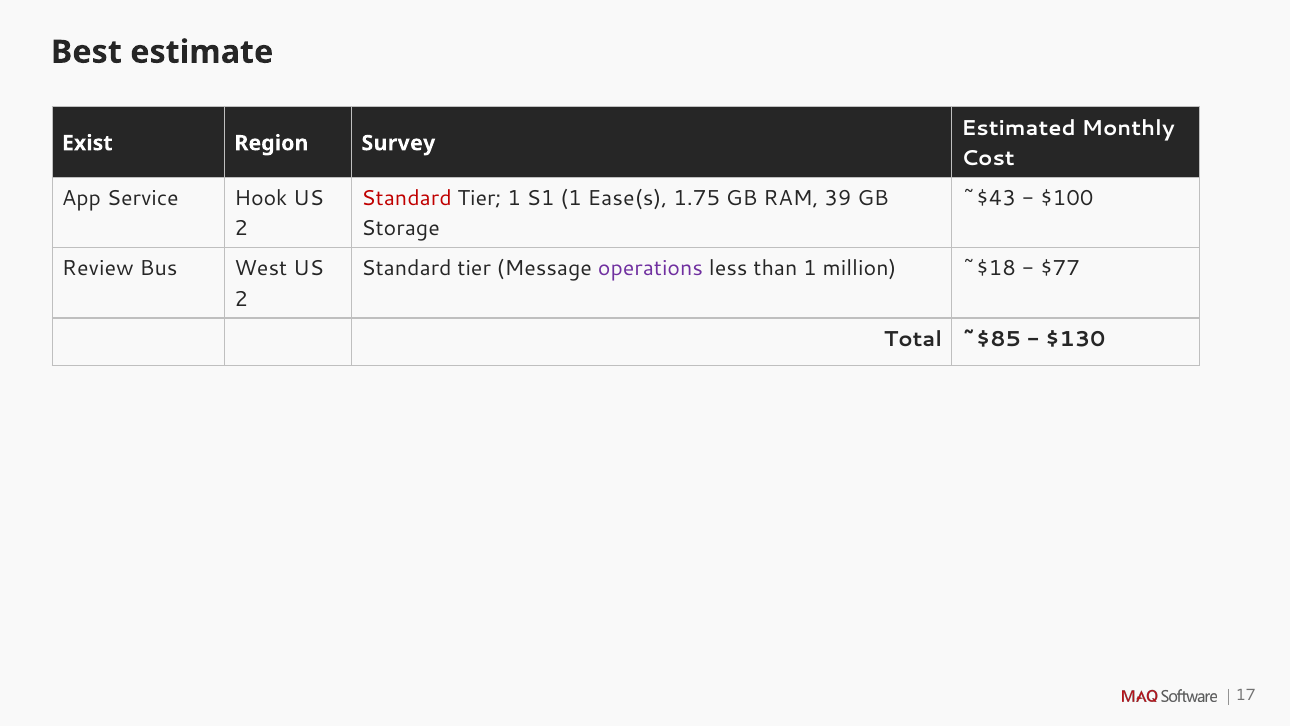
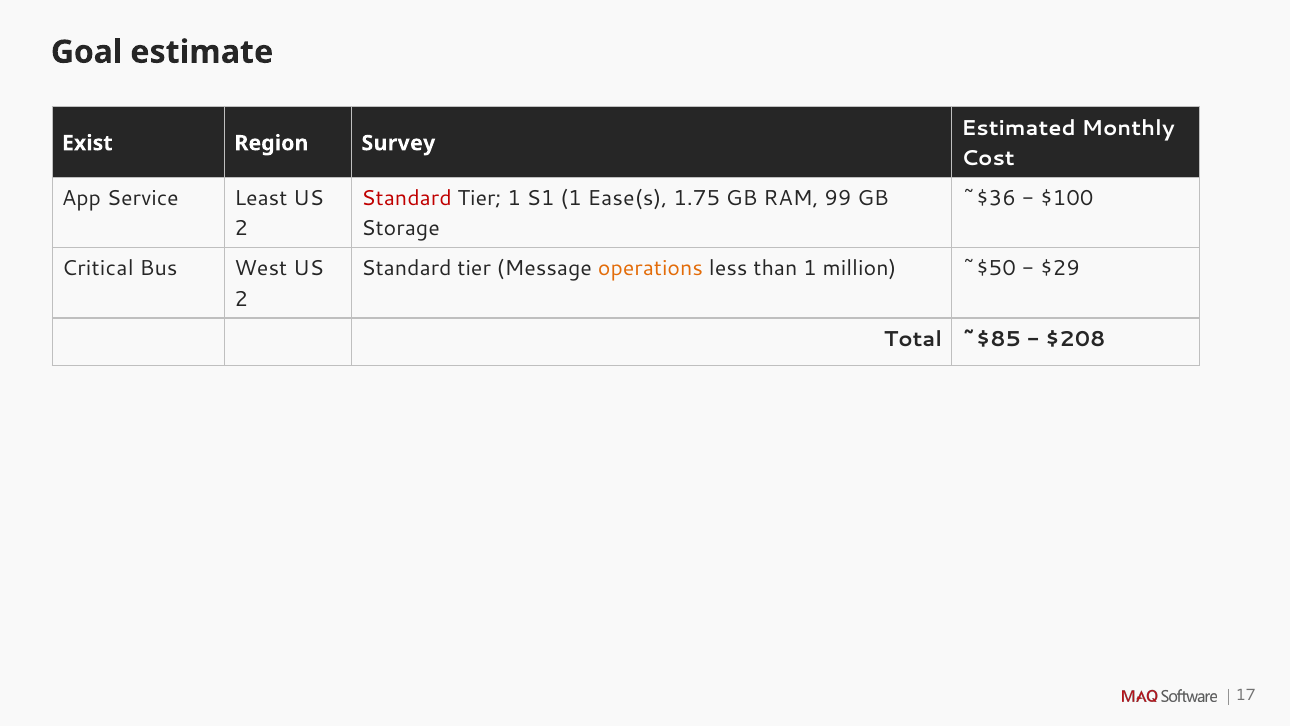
Best: Best -> Goal (86, 52)
Hook: Hook -> Least (261, 198)
39: 39 -> 99 (838, 198)
~$43: ~$43 -> ~$36 (989, 198)
Review: Review -> Critical (98, 269)
operations colour: purple -> orange (650, 269)
~$18: ~$18 -> ~$50 (989, 269)
$77: $77 -> $29 (1060, 269)
$130: $130 -> $208 (1075, 339)
